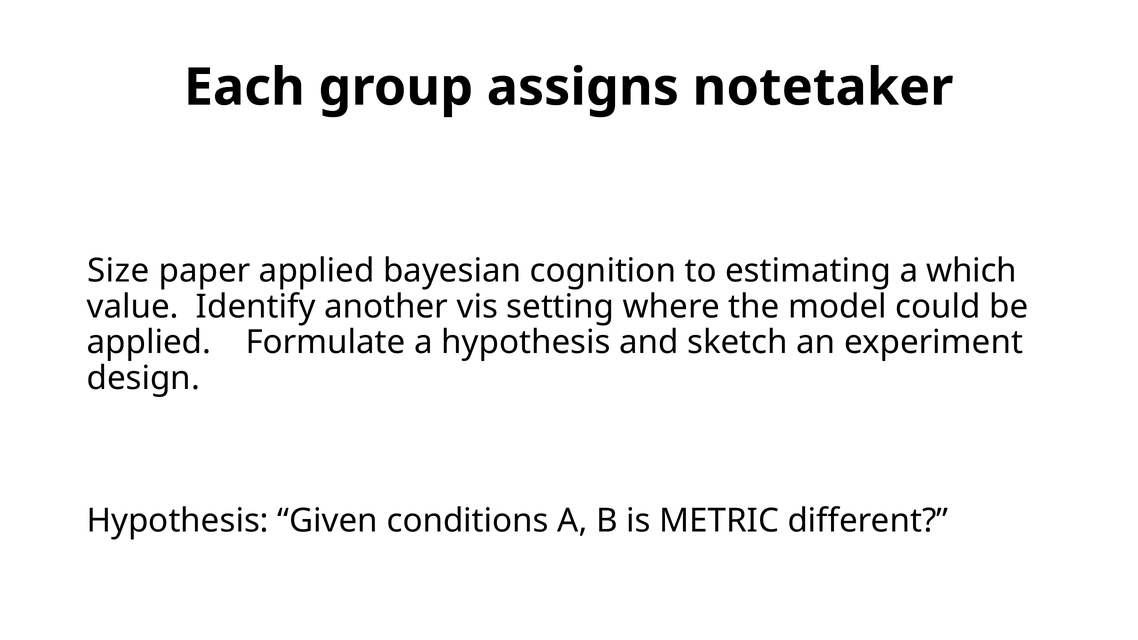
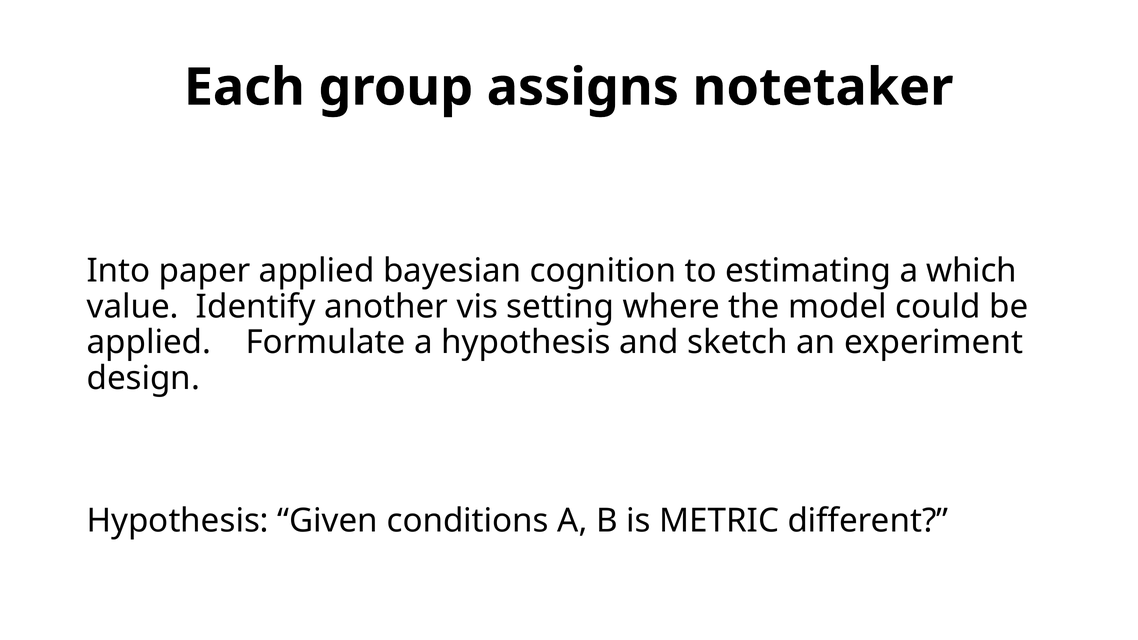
Size: Size -> Into (118, 271)
